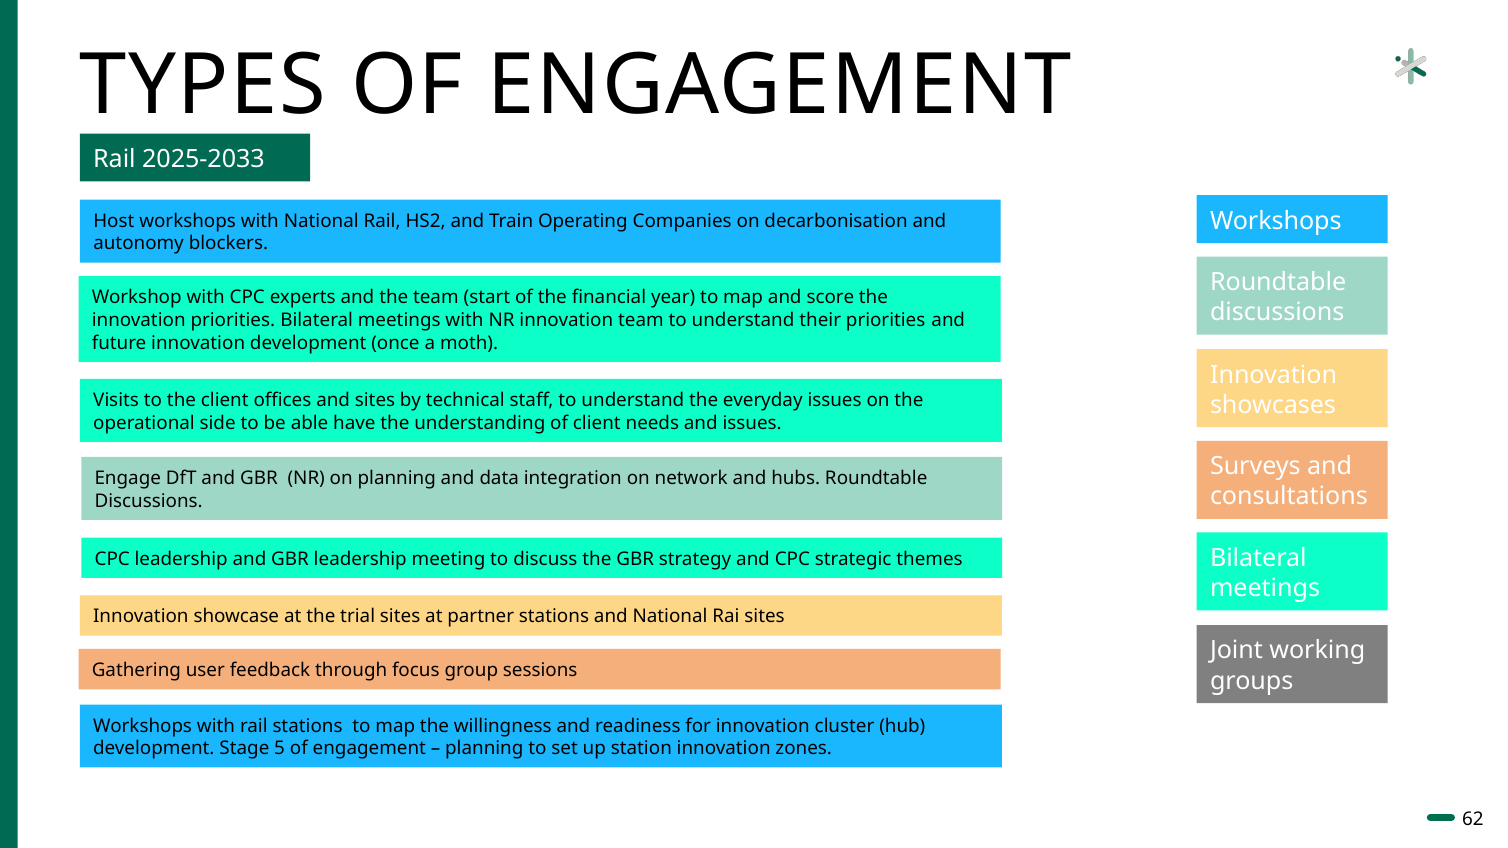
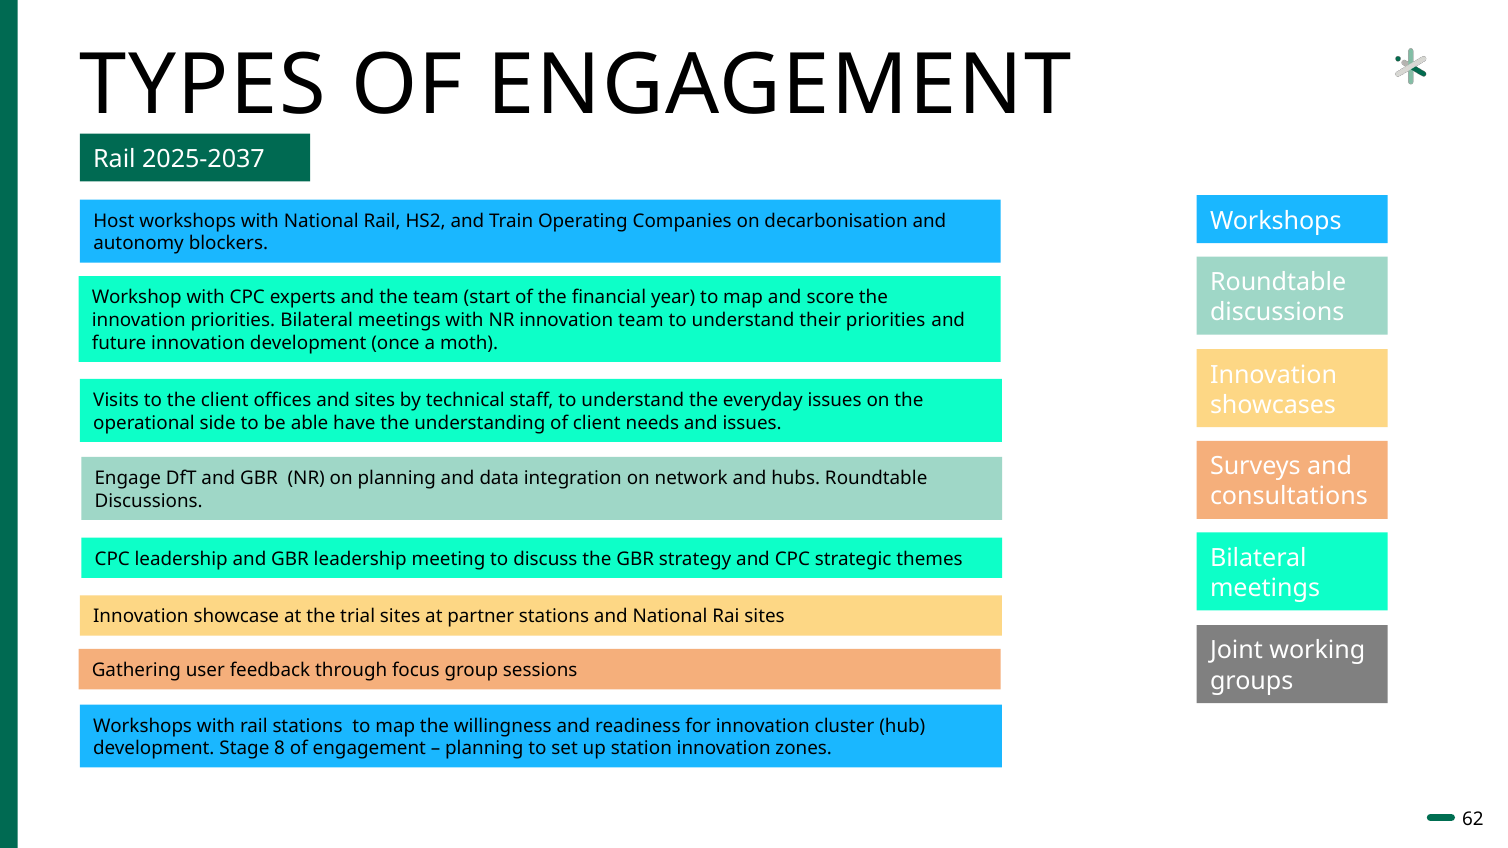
2025-2033: 2025-2033 -> 2025-2037 (203, 159)
5: 5 -> 8 (280, 749)
